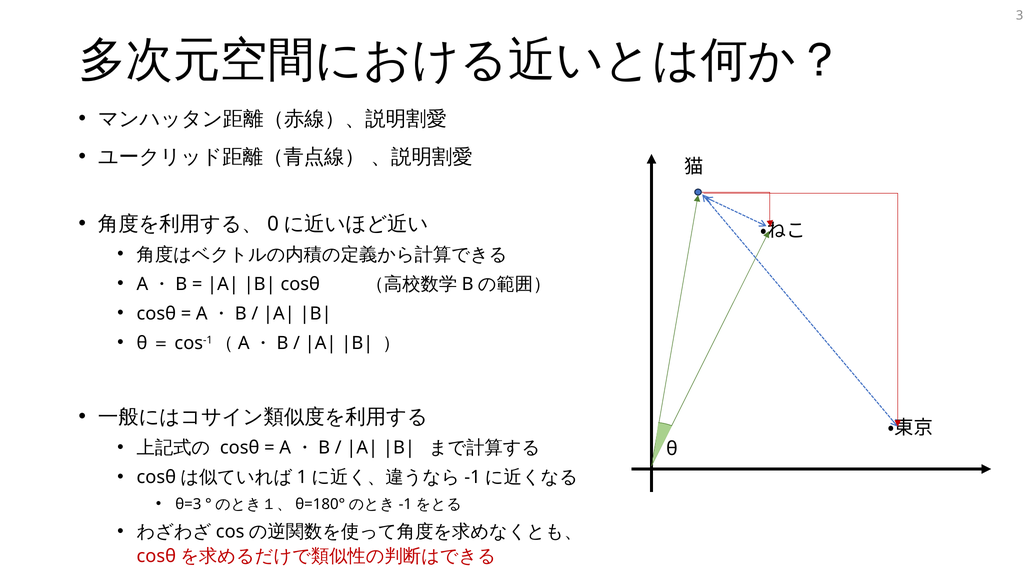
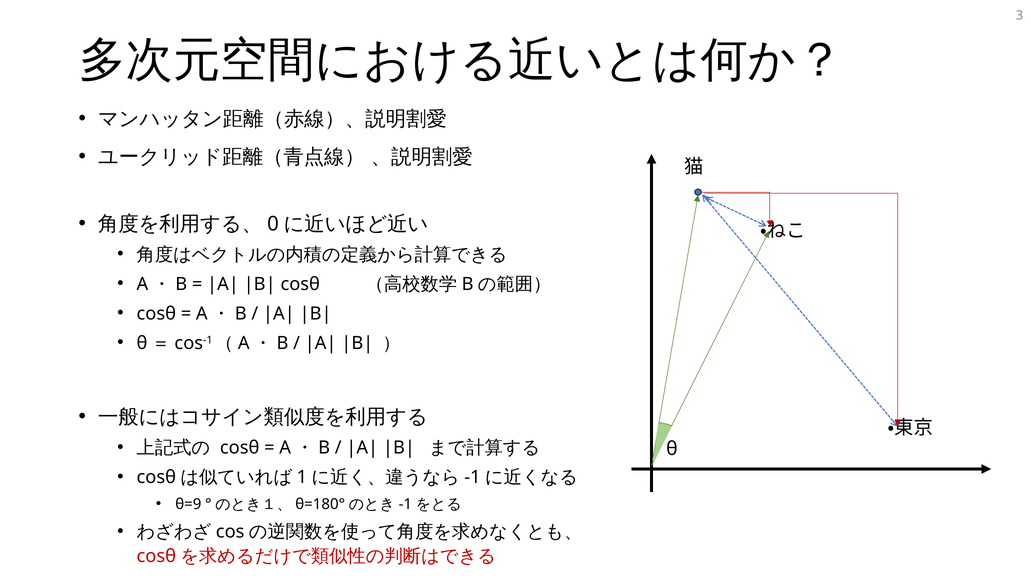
θ=3: θ=3 -> θ=9 (188, 504)
